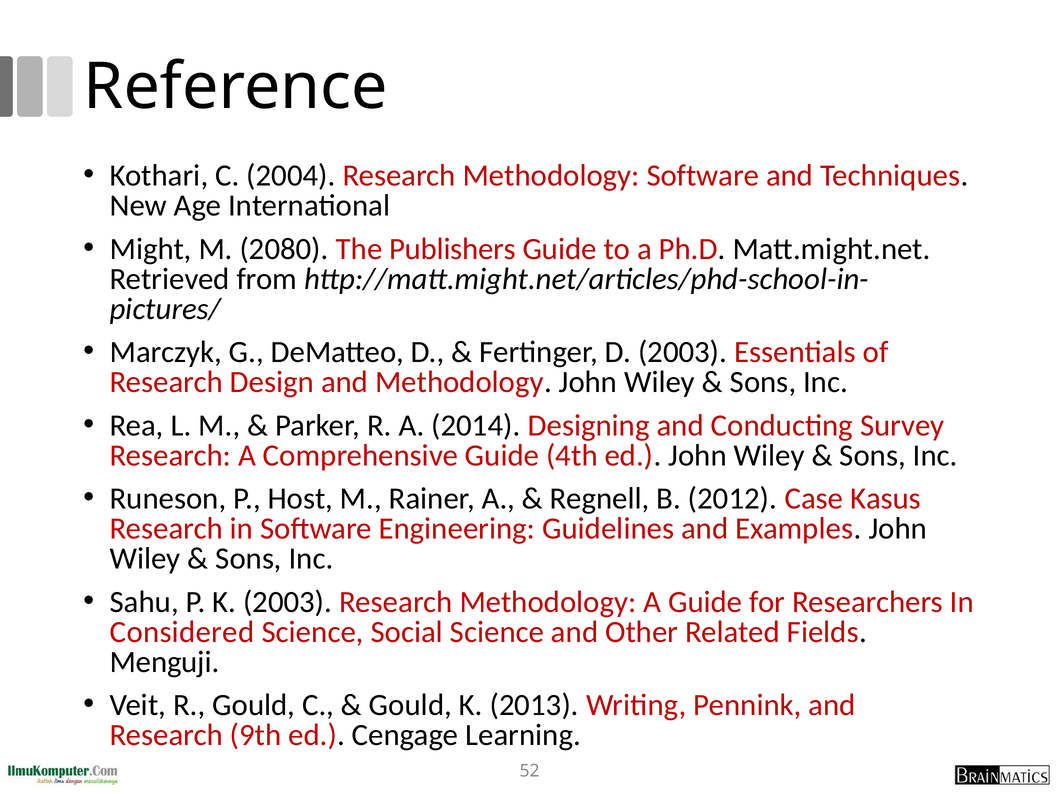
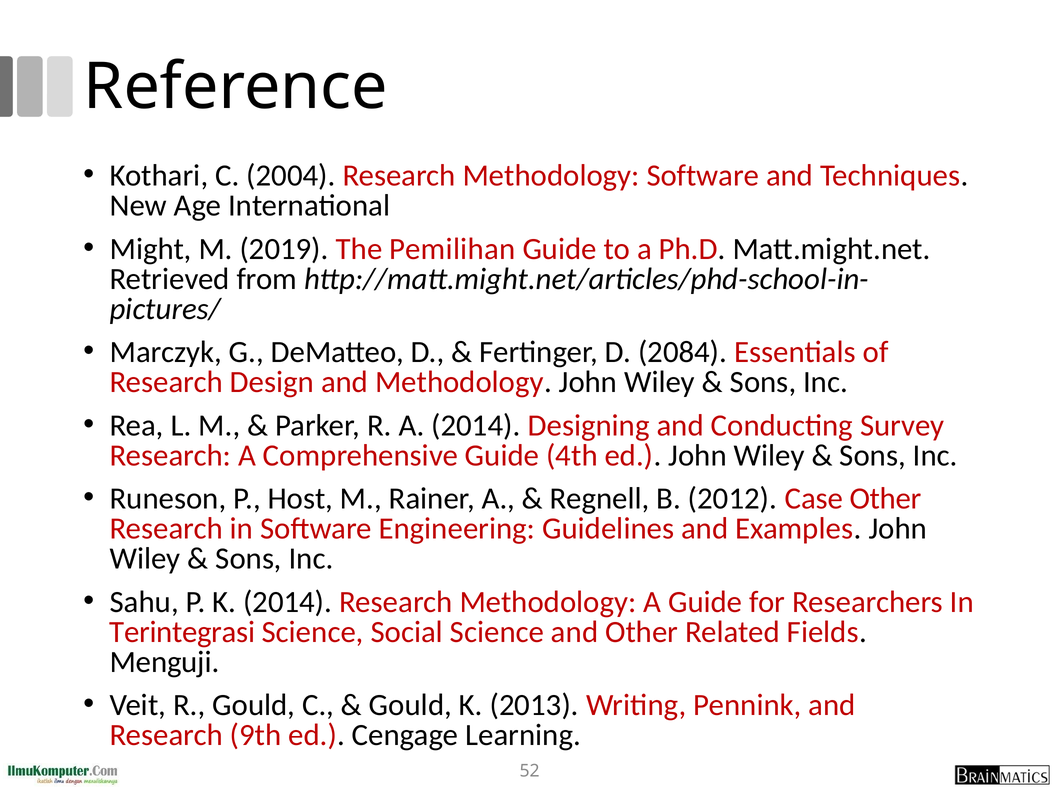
2080: 2080 -> 2019 (284, 249)
Publishers: Publishers -> Pemilihan (452, 249)
D 2003: 2003 -> 2084 (683, 352)
Case Kasus: Kasus -> Other (886, 498)
K 2003: 2003 -> 2014 (288, 601)
Considered: Considered -> Terintegrasi (182, 631)
